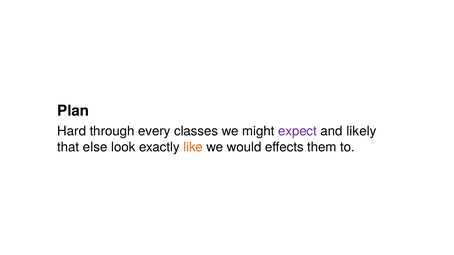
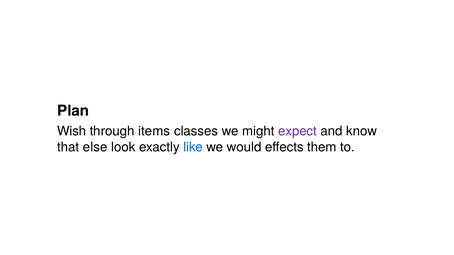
Hard: Hard -> Wish (72, 131)
every: every -> items (154, 131)
likely: likely -> know (362, 131)
like colour: orange -> blue (193, 147)
